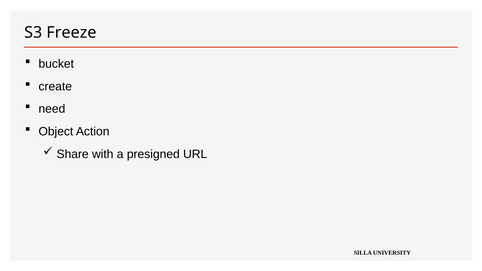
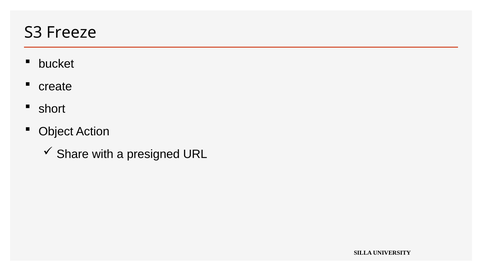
need: need -> short (52, 109)
